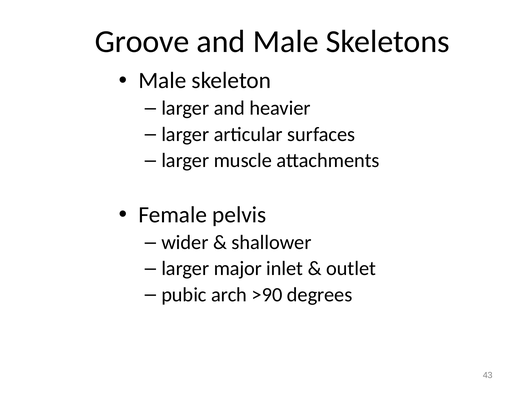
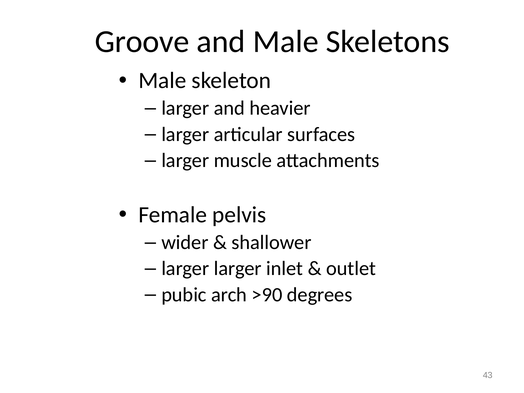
larger major: major -> larger (238, 269)
